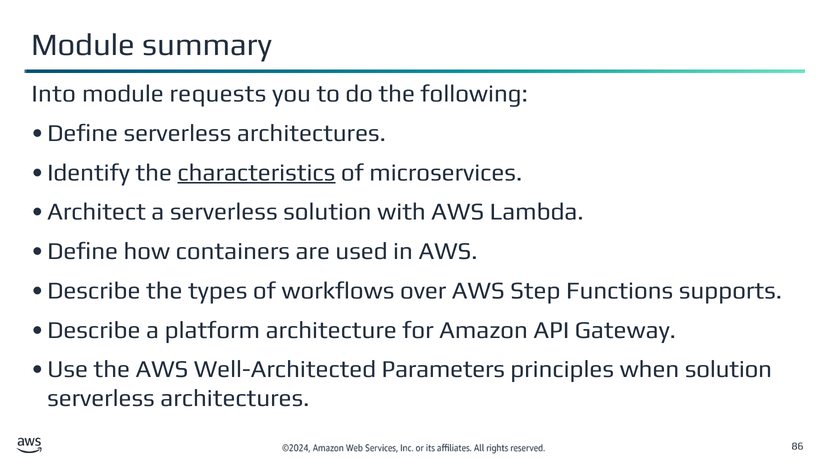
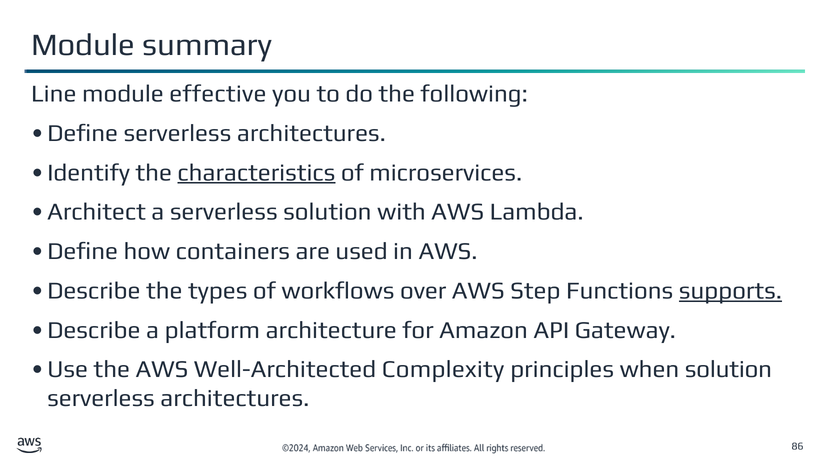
Into: Into -> Line (54, 94)
requests: requests -> effective (218, 94)
supports underline: none -> present (730, 291)
Parameters: Parameters -> Complexity (443, 369)
